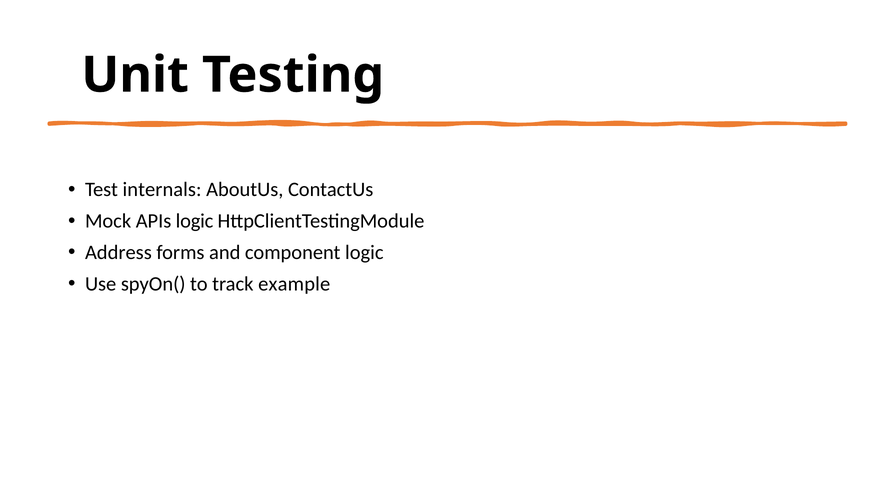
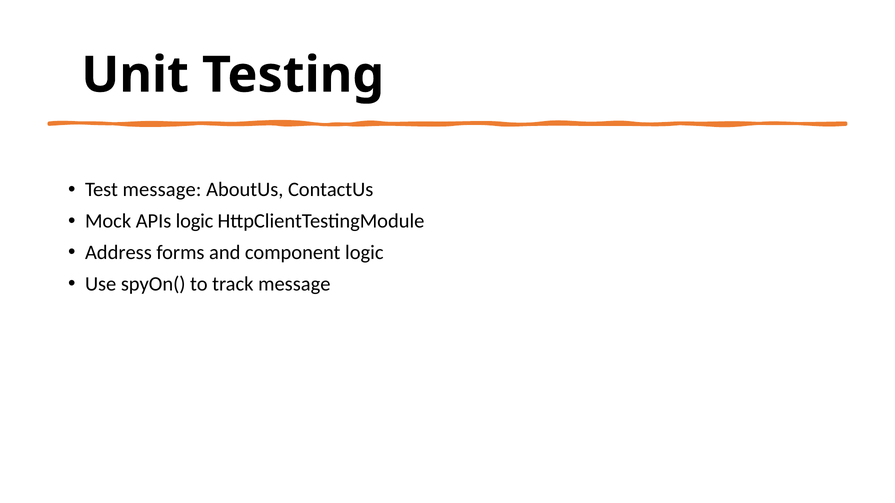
Test internals: internals -> message (162, 190)
track example: example -> message (294, 284)
